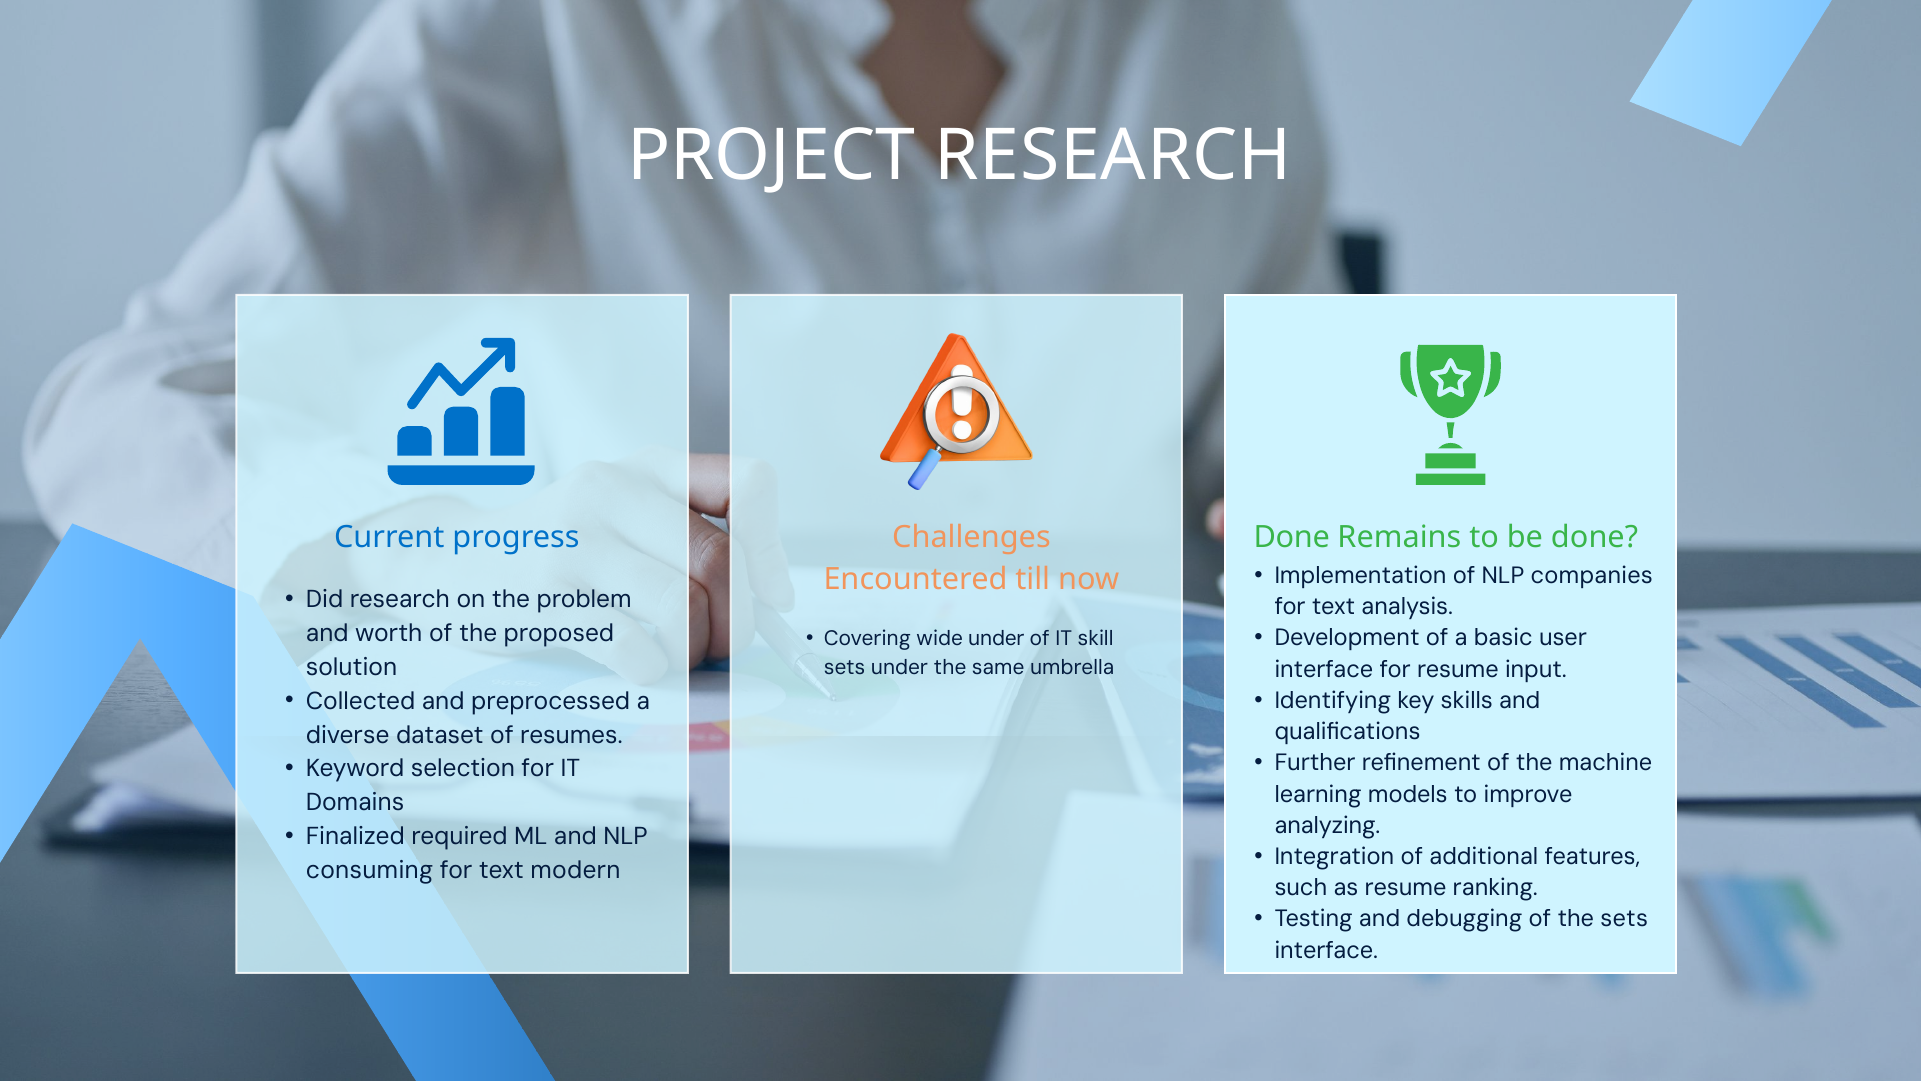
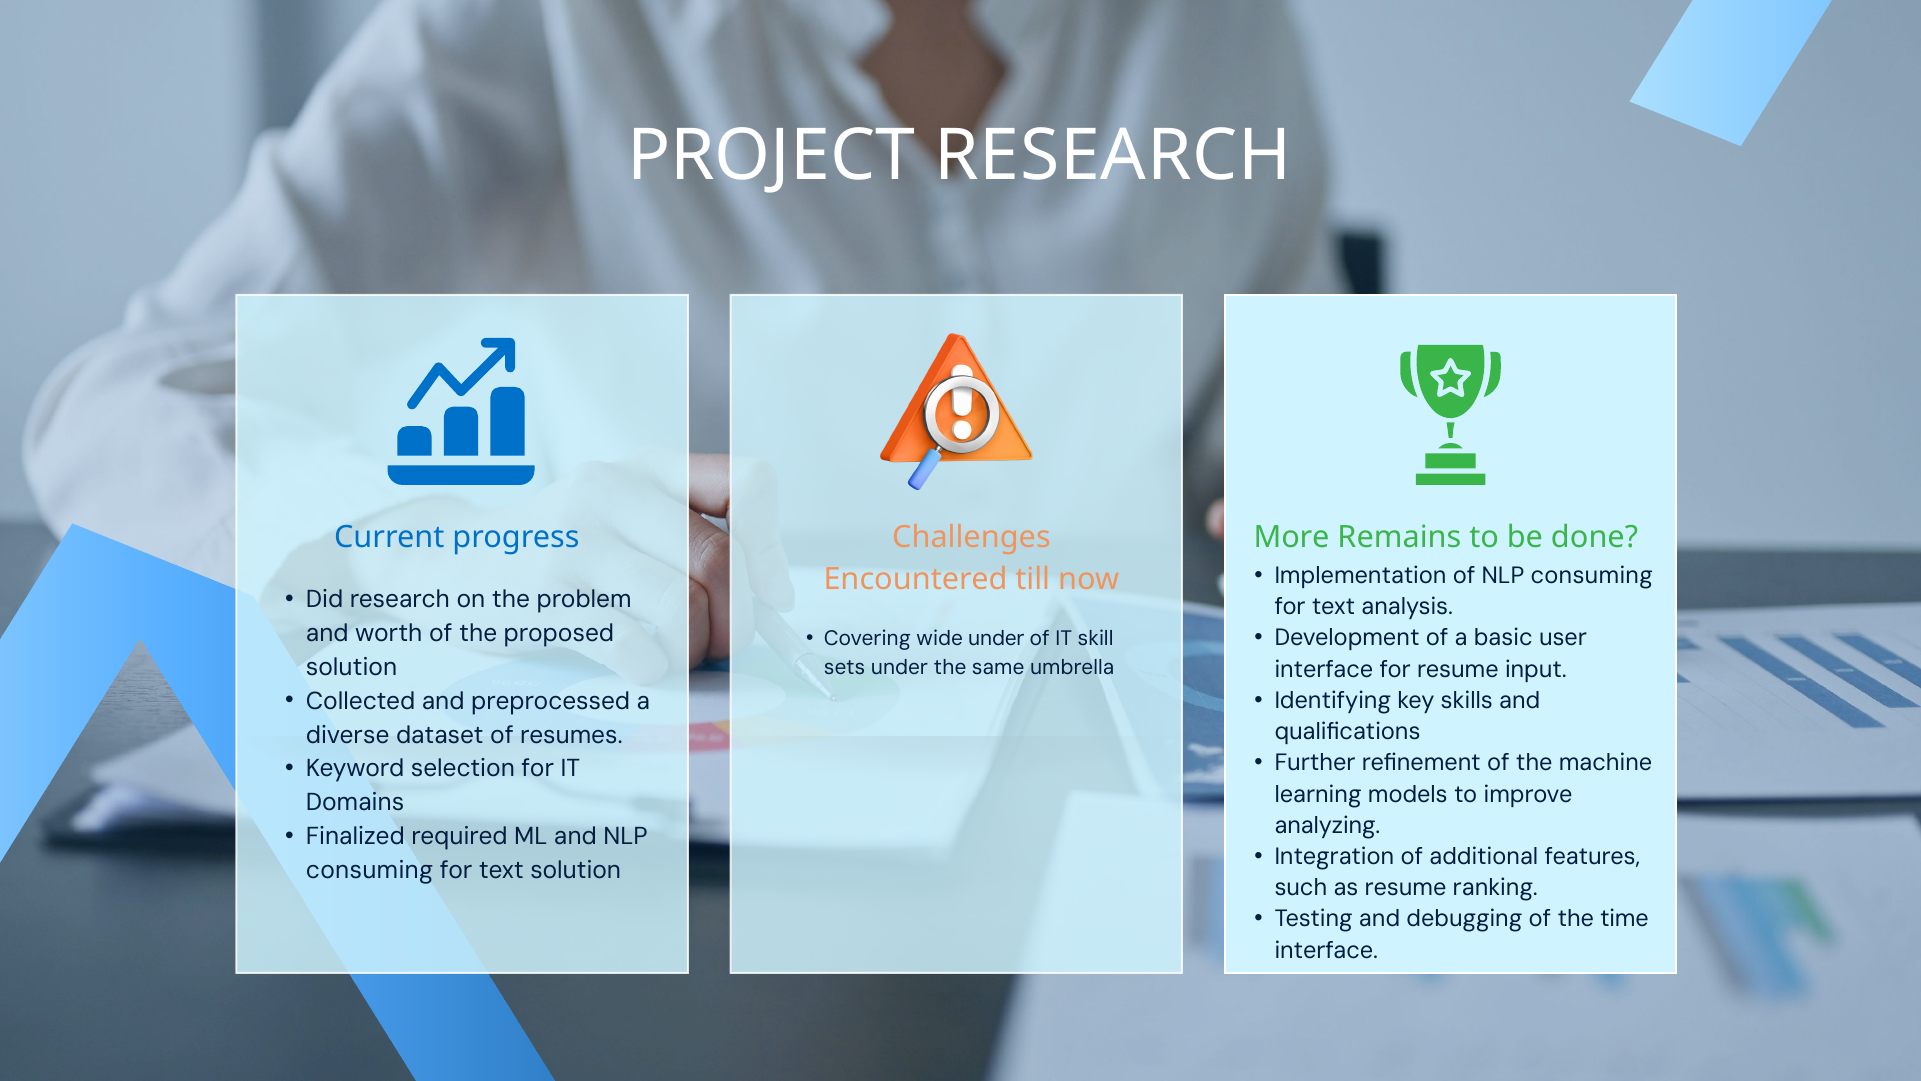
Done: Done -> More (1292, 537)
of NLP companies: companies -> consuming (1592, 576)
text modern: modern -> solution (576, 870)
the sets: sets -> time (1624, 919)
